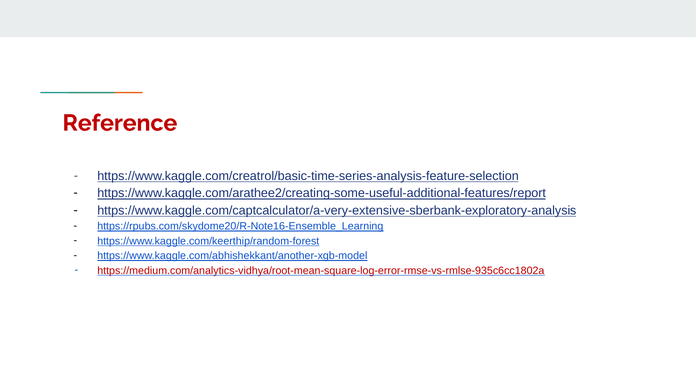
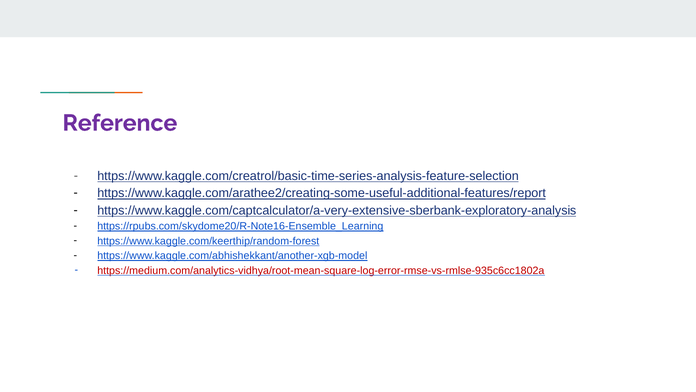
Reference colour: red -> purple (120, 123)
